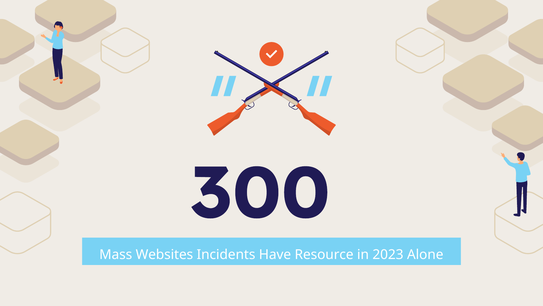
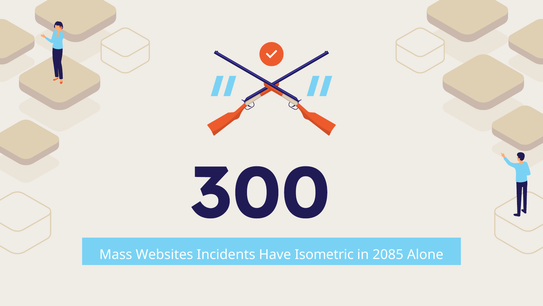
Resource: Resource -> Isometric (324, 254)
2023: 2023 -> 2085 (388, 254)
